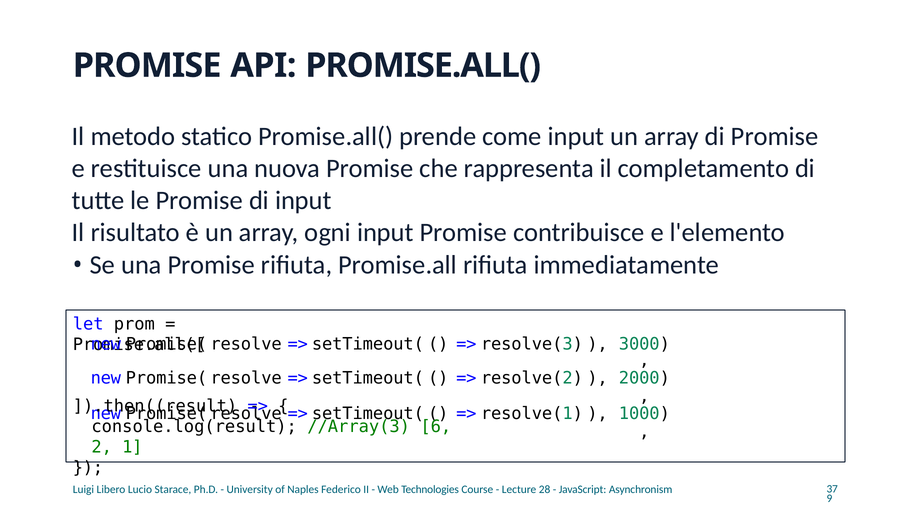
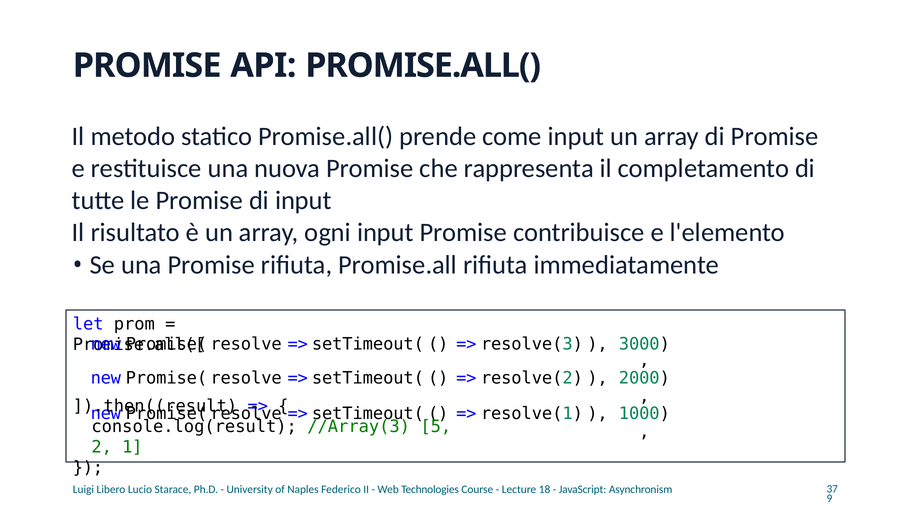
6: 6 -> 5 (436, 426)
28: 28 -> 18 (545, 489)
